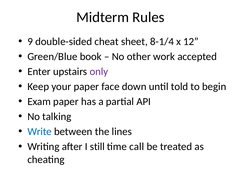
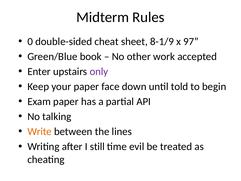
9: 9 -> 0 (30, 41)
8-1/4: 8-1/4 -> 8-1/9 (162, 41)
12: 12 -> 97 (191, 41)
Write colour: blue -> orange (40, 131)
call: call -> evil (137, 146)
